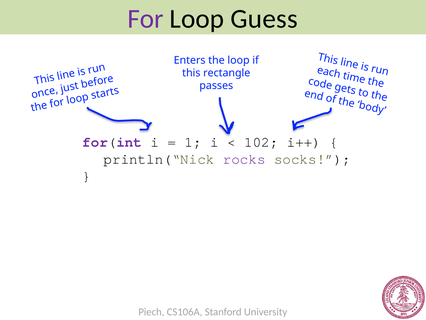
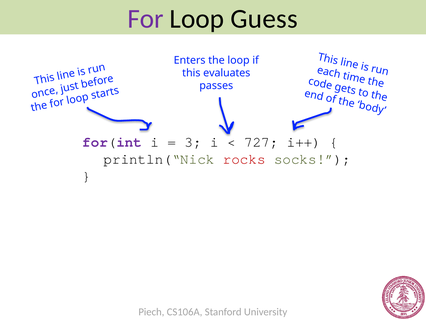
rectangle: rectangle -> evaluates (227, 73)
1: 1 -> 3 (193, 142)
102: 102 -> 727 (261, 142)
rocks colour: purple -> red (244, 159)
